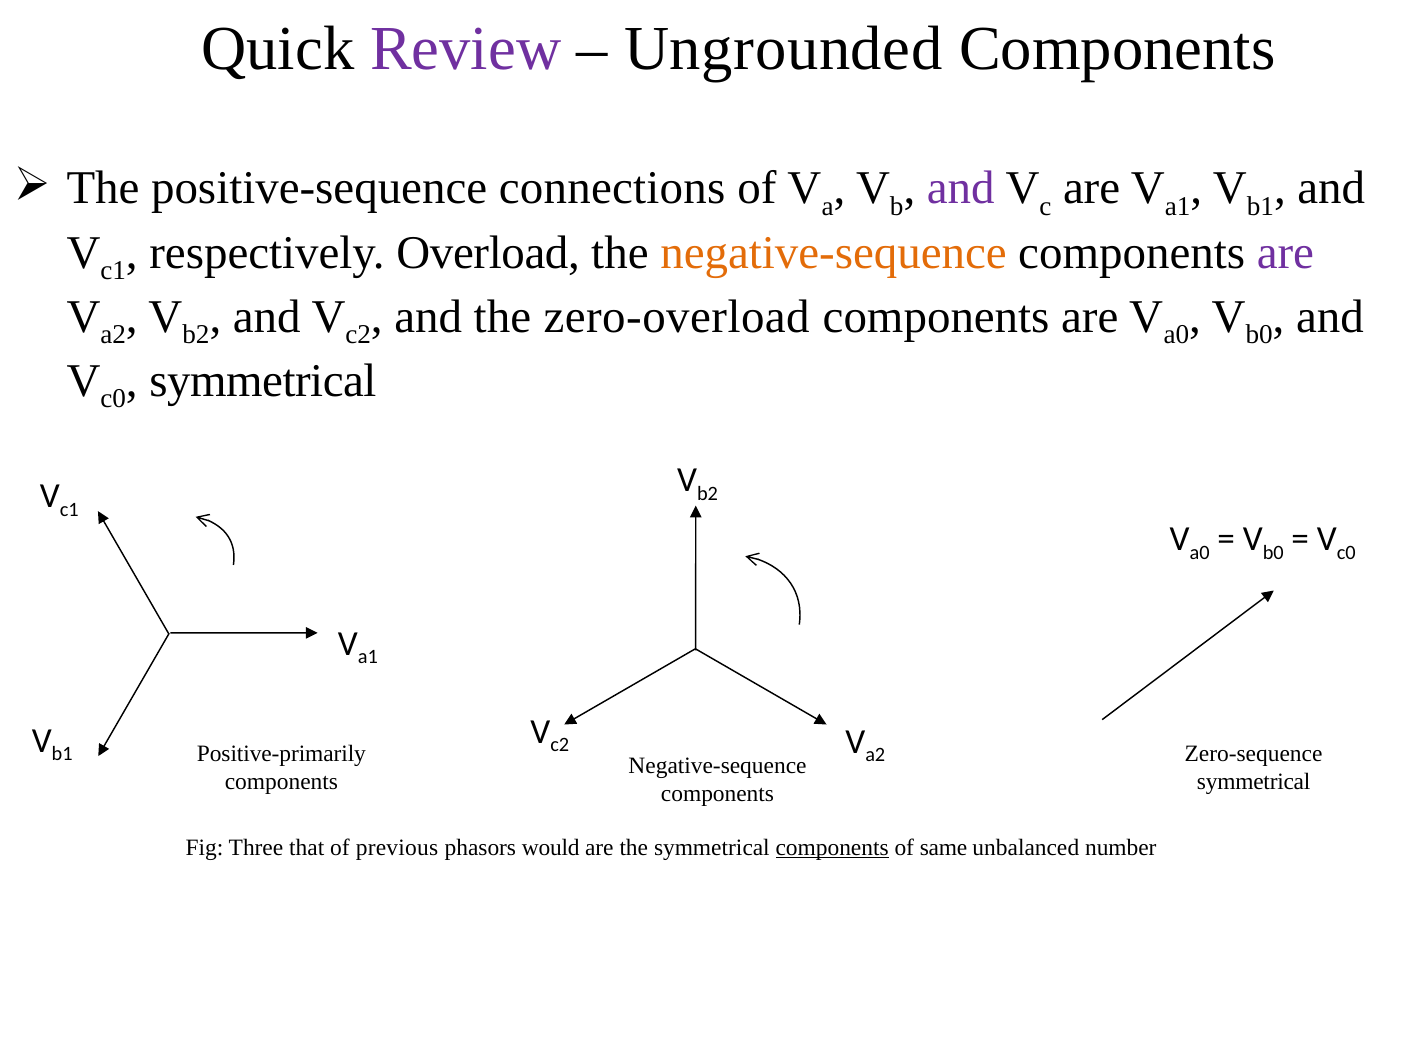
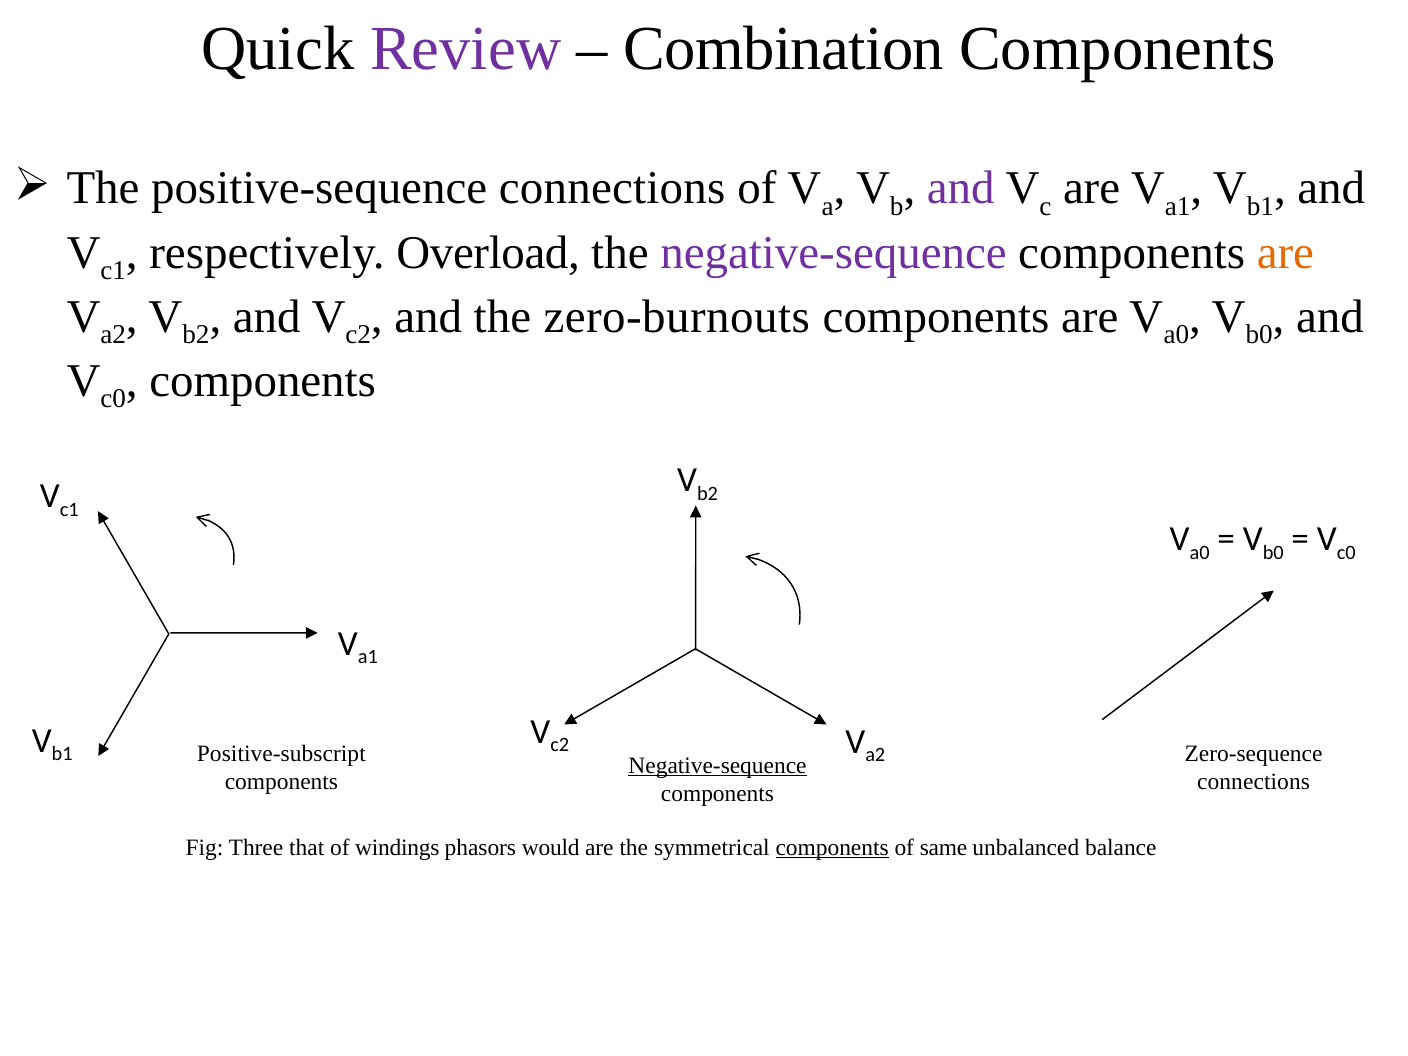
Ungrounded: Ungrounded -> Combination (784, 49)
negative-sequence colour: orange -> purple (834, 253)
are colour: purple -> orange (1285, 253)
zero-overload: zero-overload -> zero-burnouts (677, 317)
symmetrical: symmetrical -> components (263, 381)
Positive-primarily: Positive-primarily -> Positive-subscript (281, 754)
Negative-sequence underline: none -> present (718, 765)
symmetrical: symmetrical -> connections (1254, 782)
previous: previous -> windings (397, 848)
number: number -> balance (1121, 848)
